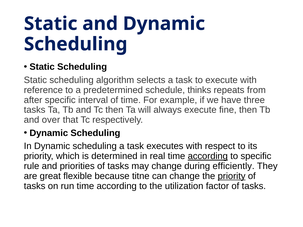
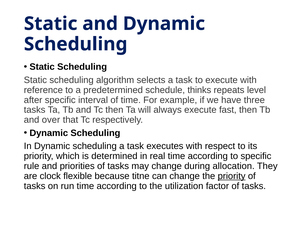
from: from -> level (256, 90)
fine: fine -> fast (228, 110)
according underline: present -> none (208, 156)
efficiently: efficiently -> allocation (234, 166)
great: great -> clock (50, 176)
